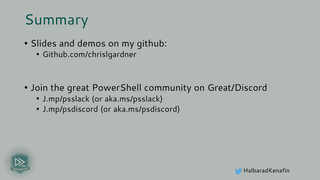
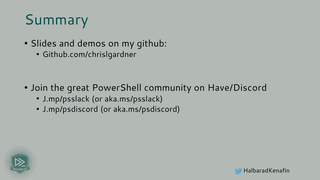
Great/Discord: Great/Discord -> Have/Discord (237, 88)
